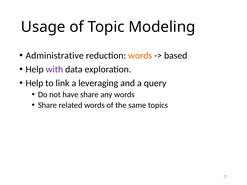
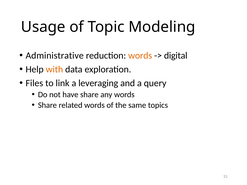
based: based -> digital (176, 56)
with colour: purple -> orange (54, 69)
Help: Help -> Files (34, 83)
